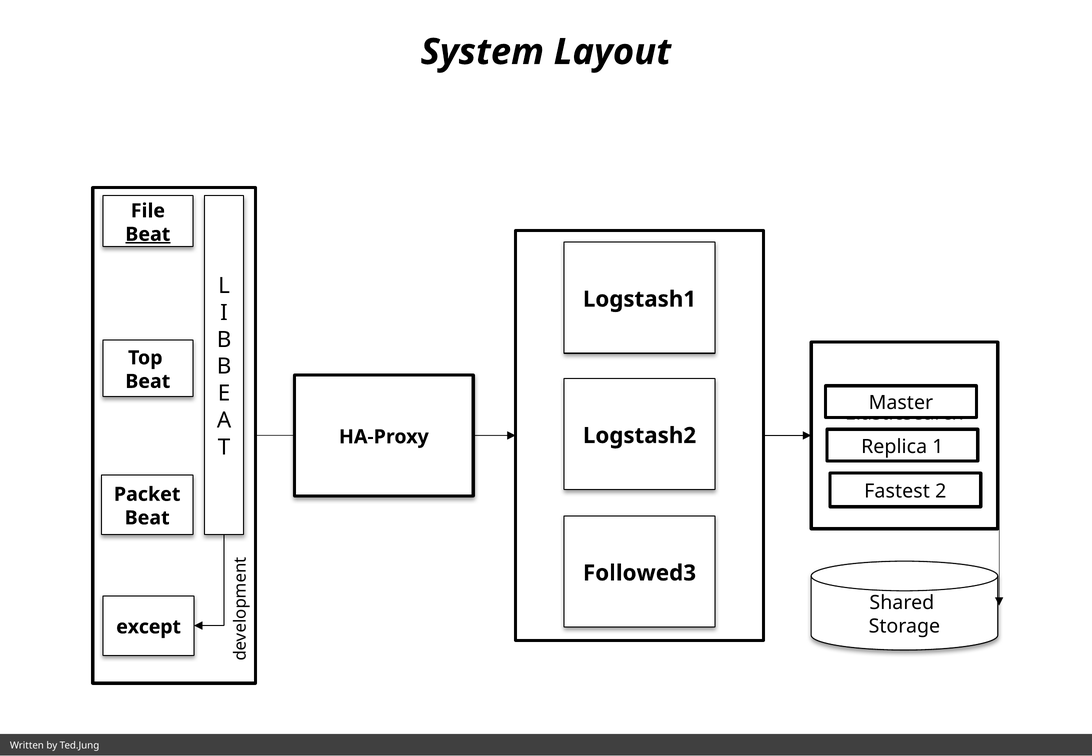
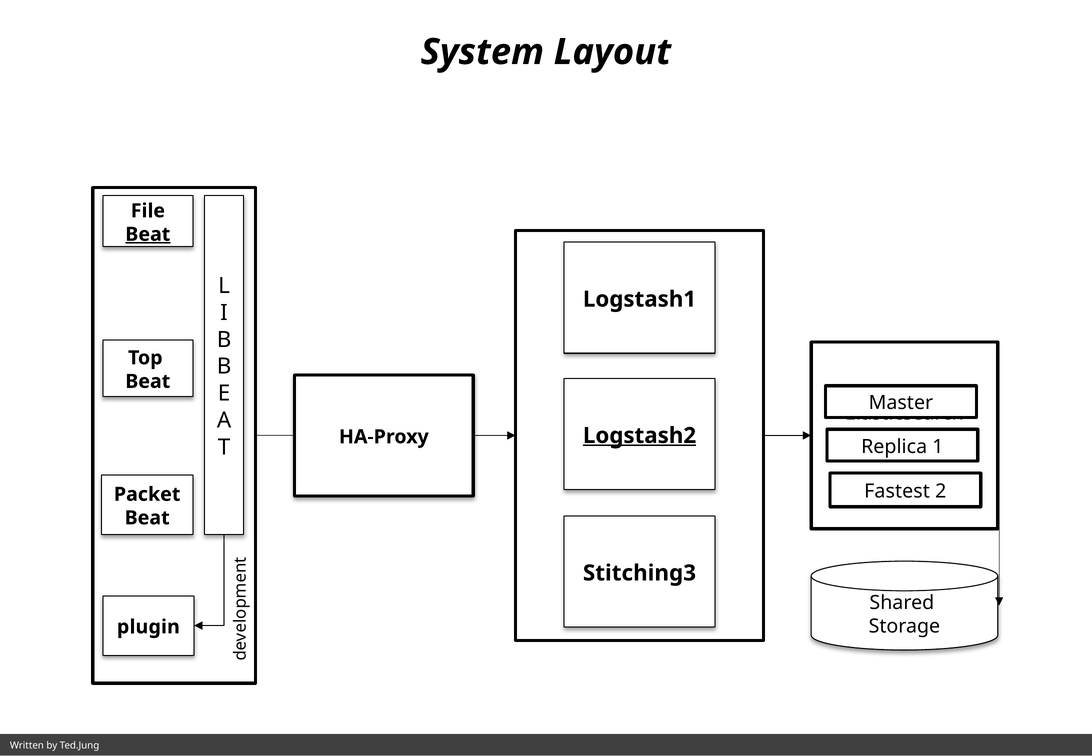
Logstash2 underline: none -> present (640, 436)
Followed3: Followed3 -> Stitching3 (639, 573)
except: except -> plugin (148, 627)
